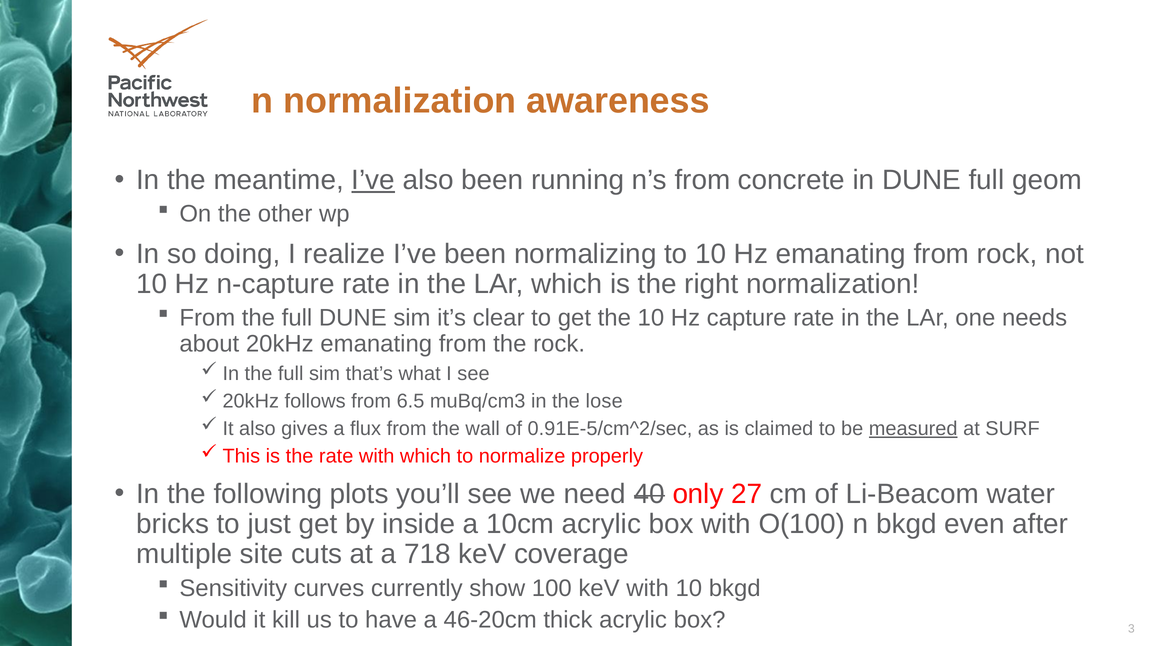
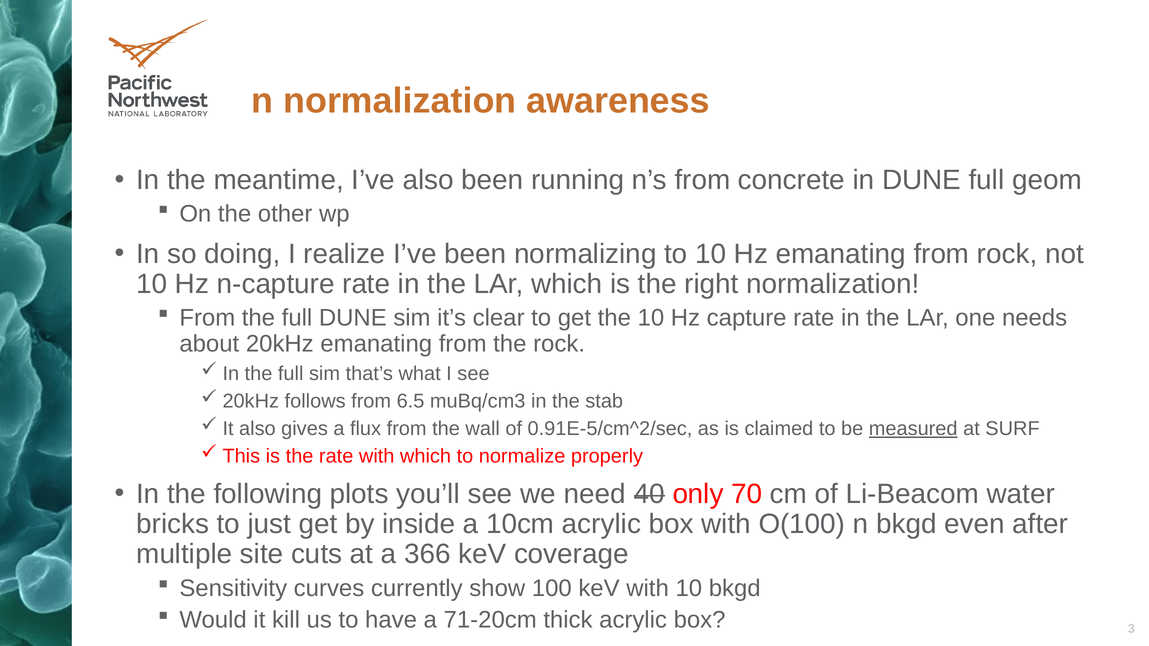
I’ve underline: present -> none (373, 180)
lose: lose -> stab (604, 401)
27: 27 -> 70 (747, 494)
718: 718 -> 366 (427, 554)
46-20cm: 46-20cm -> 71-20cm (490, 620)
